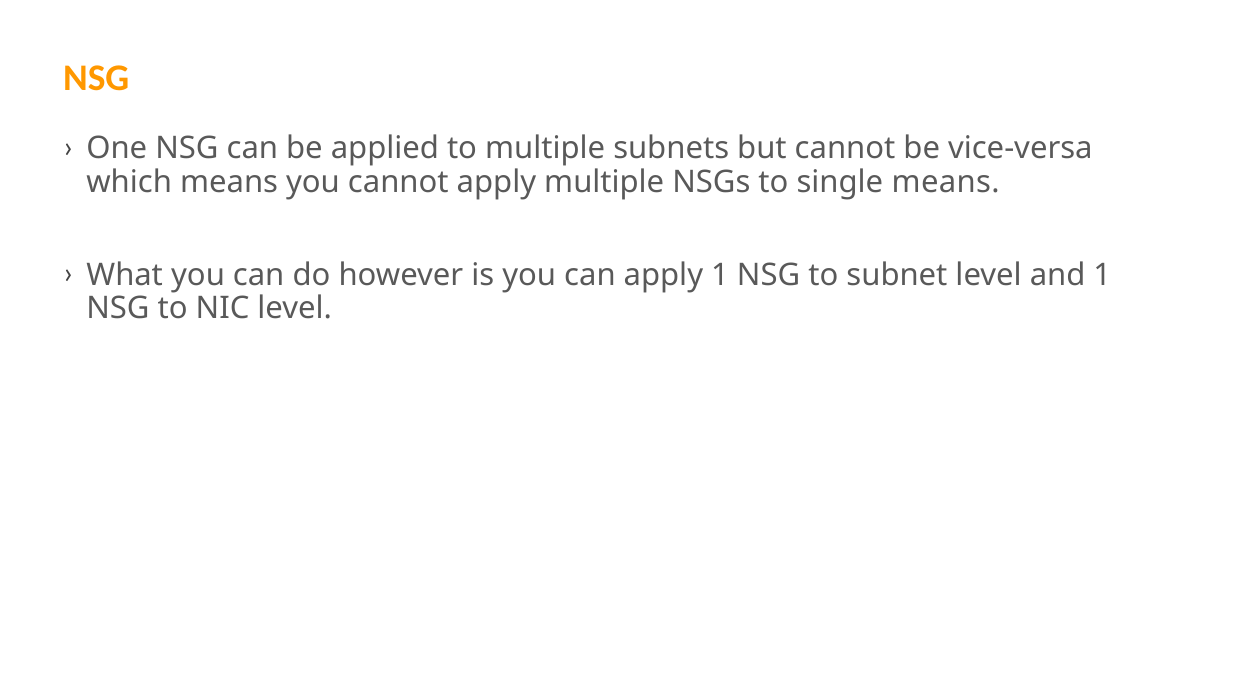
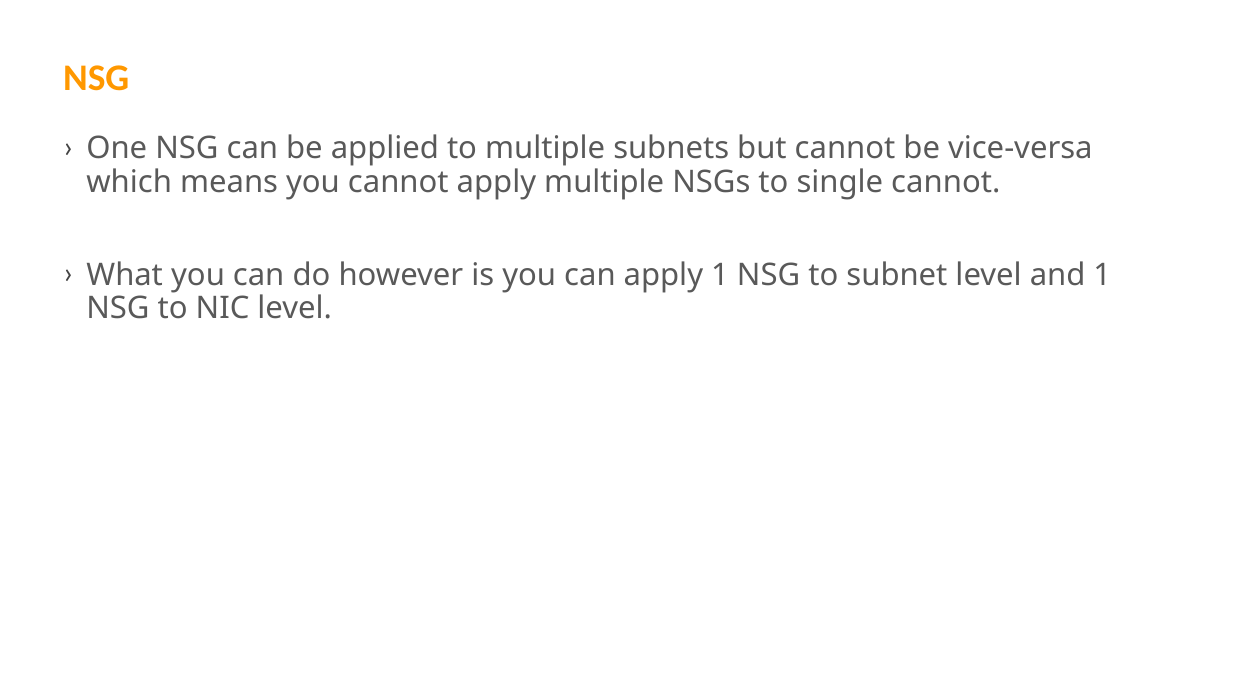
single means: means -> cannot (946, 182)
